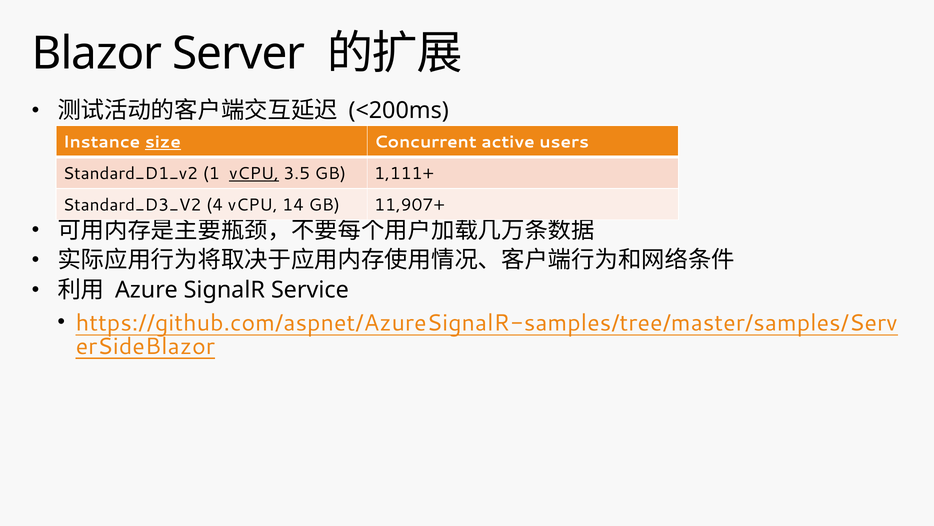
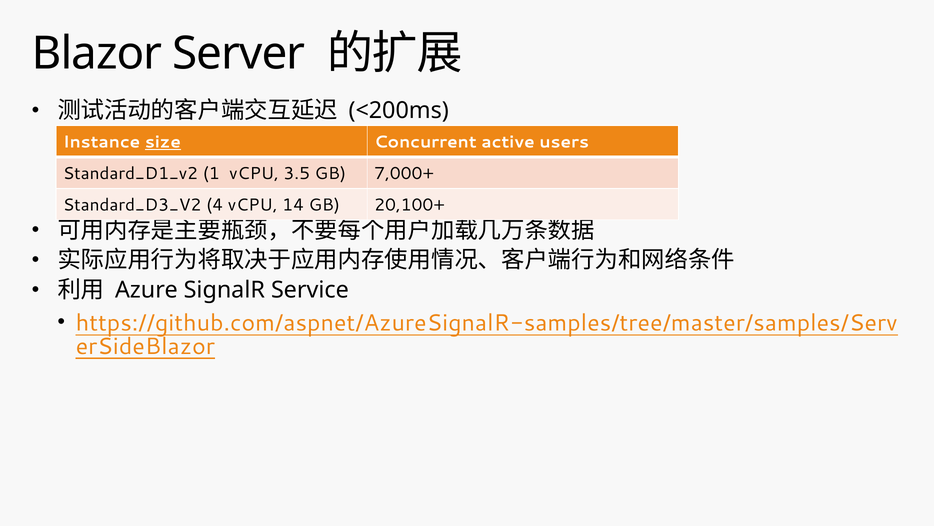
vCPU underline: present -> none (254, 173)
1,111+: 1,111+ -> 7,000+ (404, 173)
11,907+: 11,907+ -> 20,100+ (410, 205)
